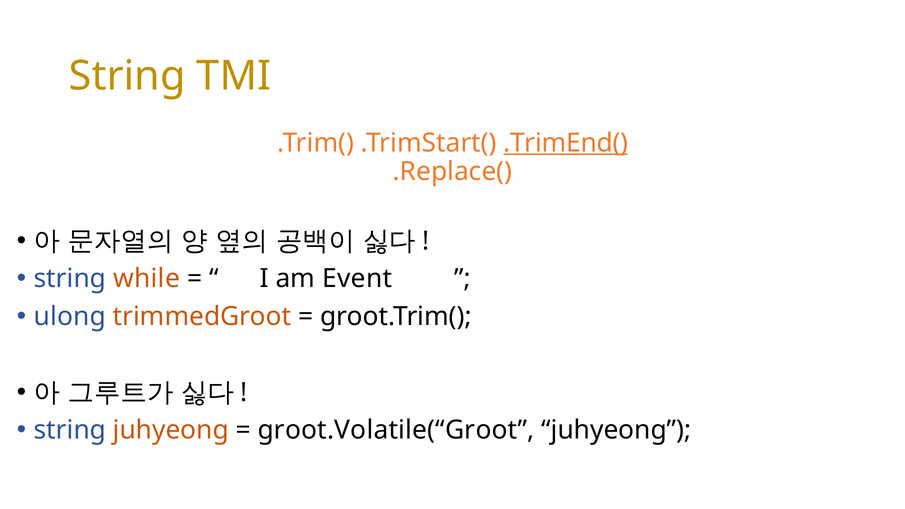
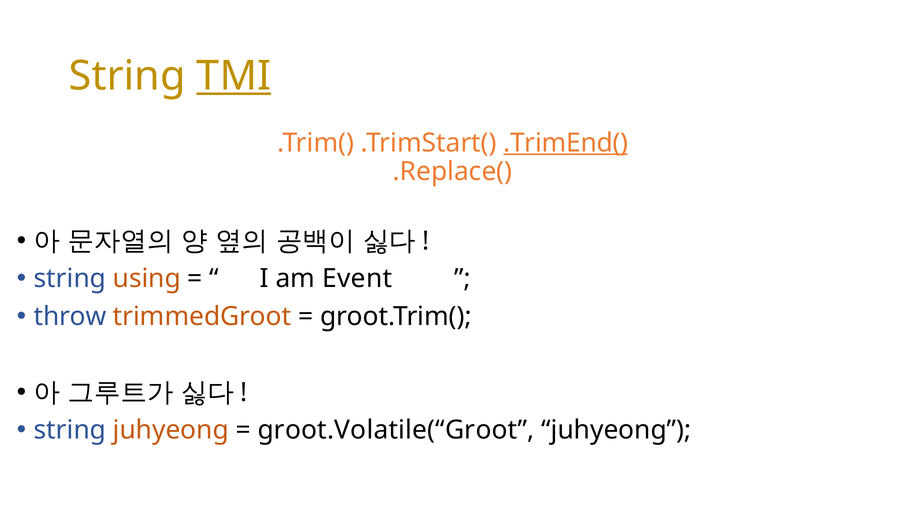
TMI underline: none -> present (234, 76)
while: while -> using (147, 279)
ulong: ulong -> throw (70, 317)
